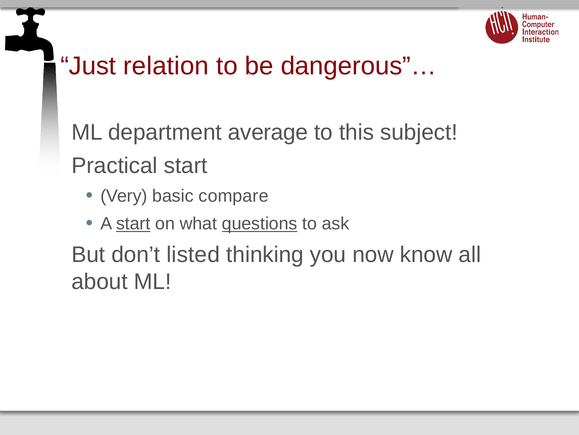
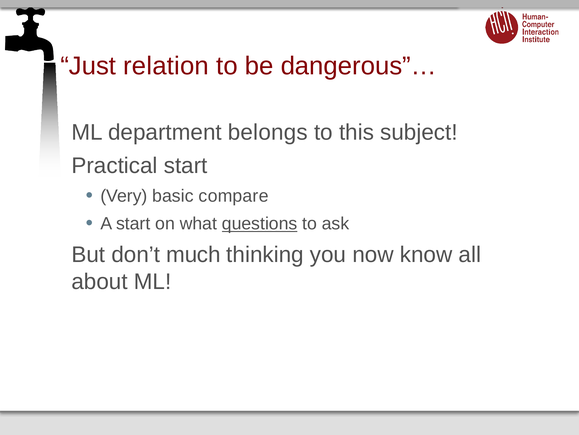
average: average -> belongs (268, 132)
start underline: present -> none (133, 223)
listed: listed -> much (193, 254)
